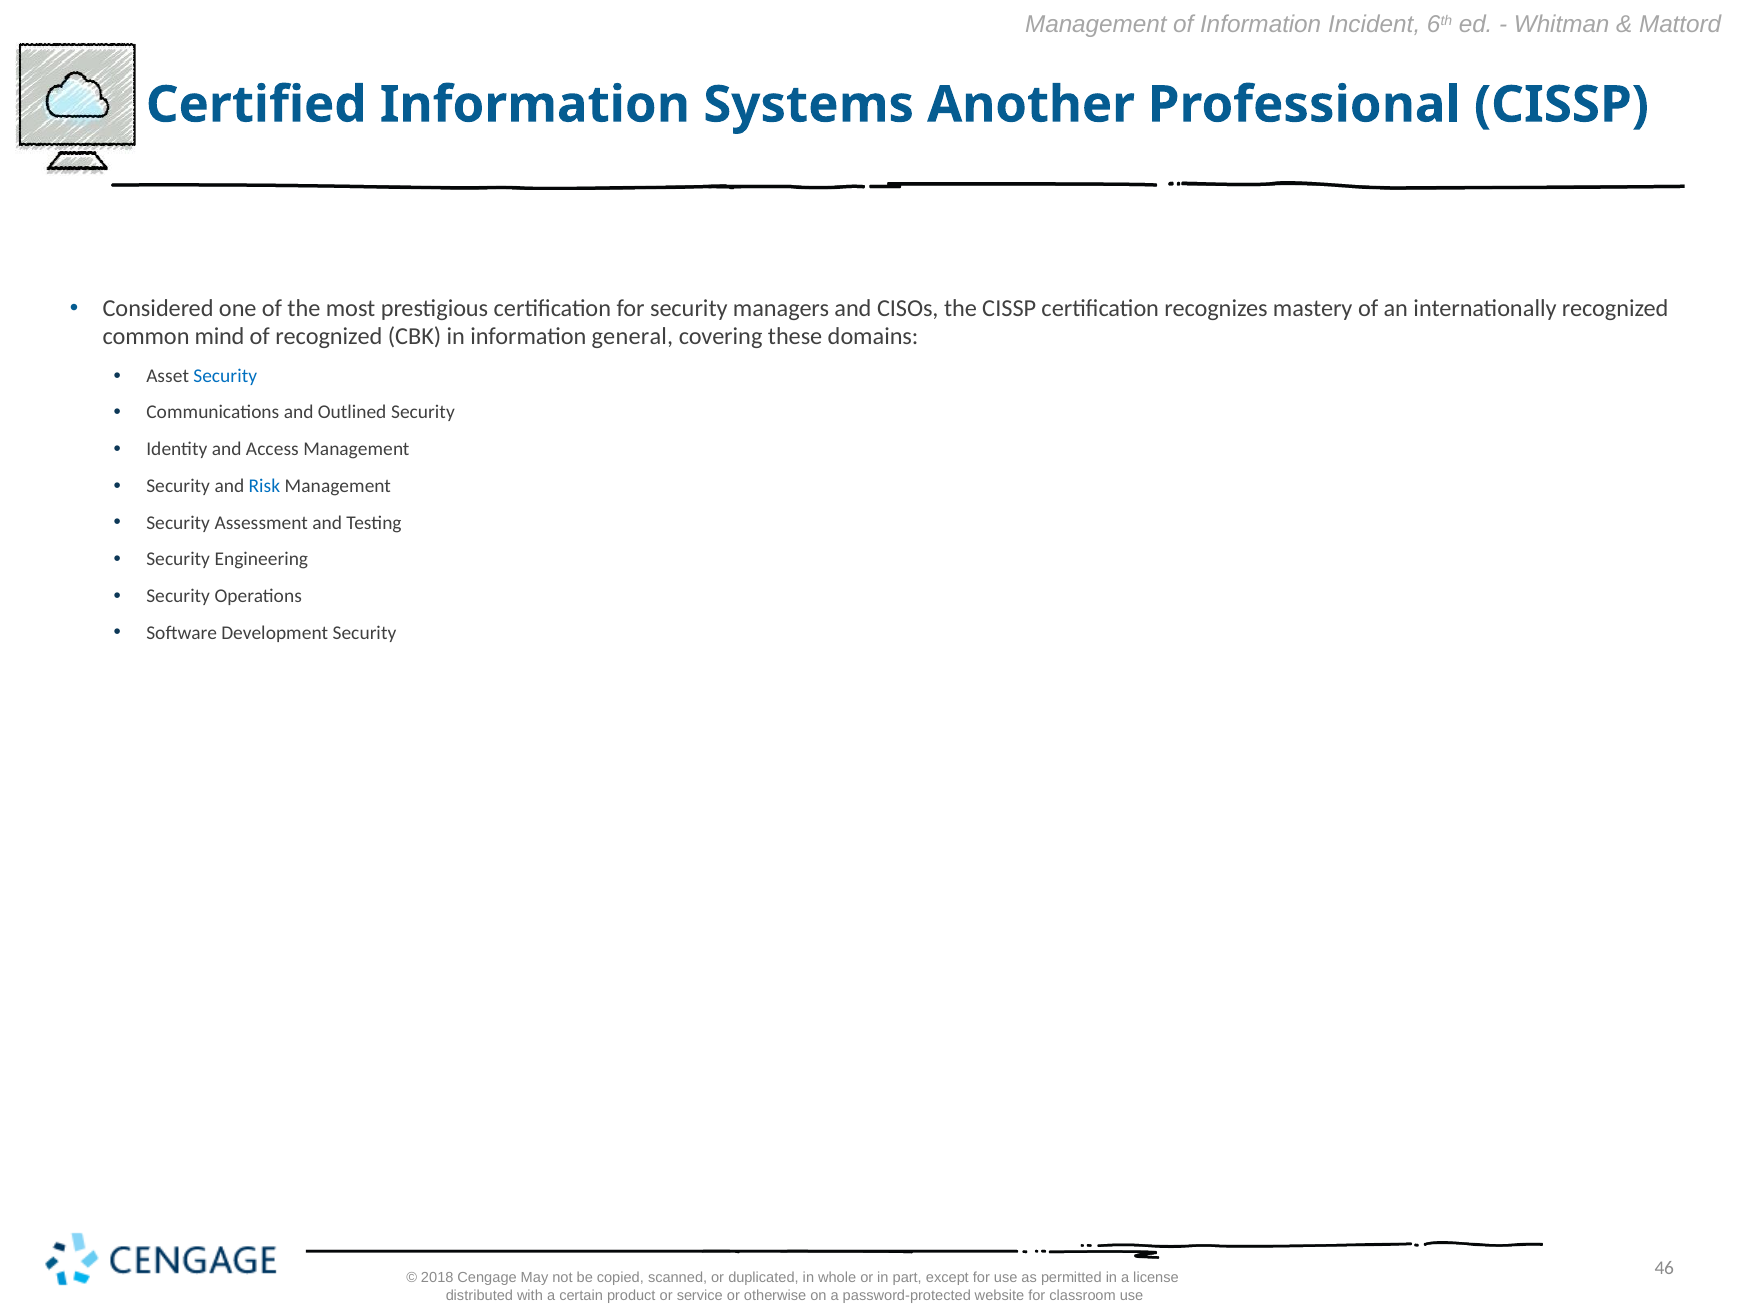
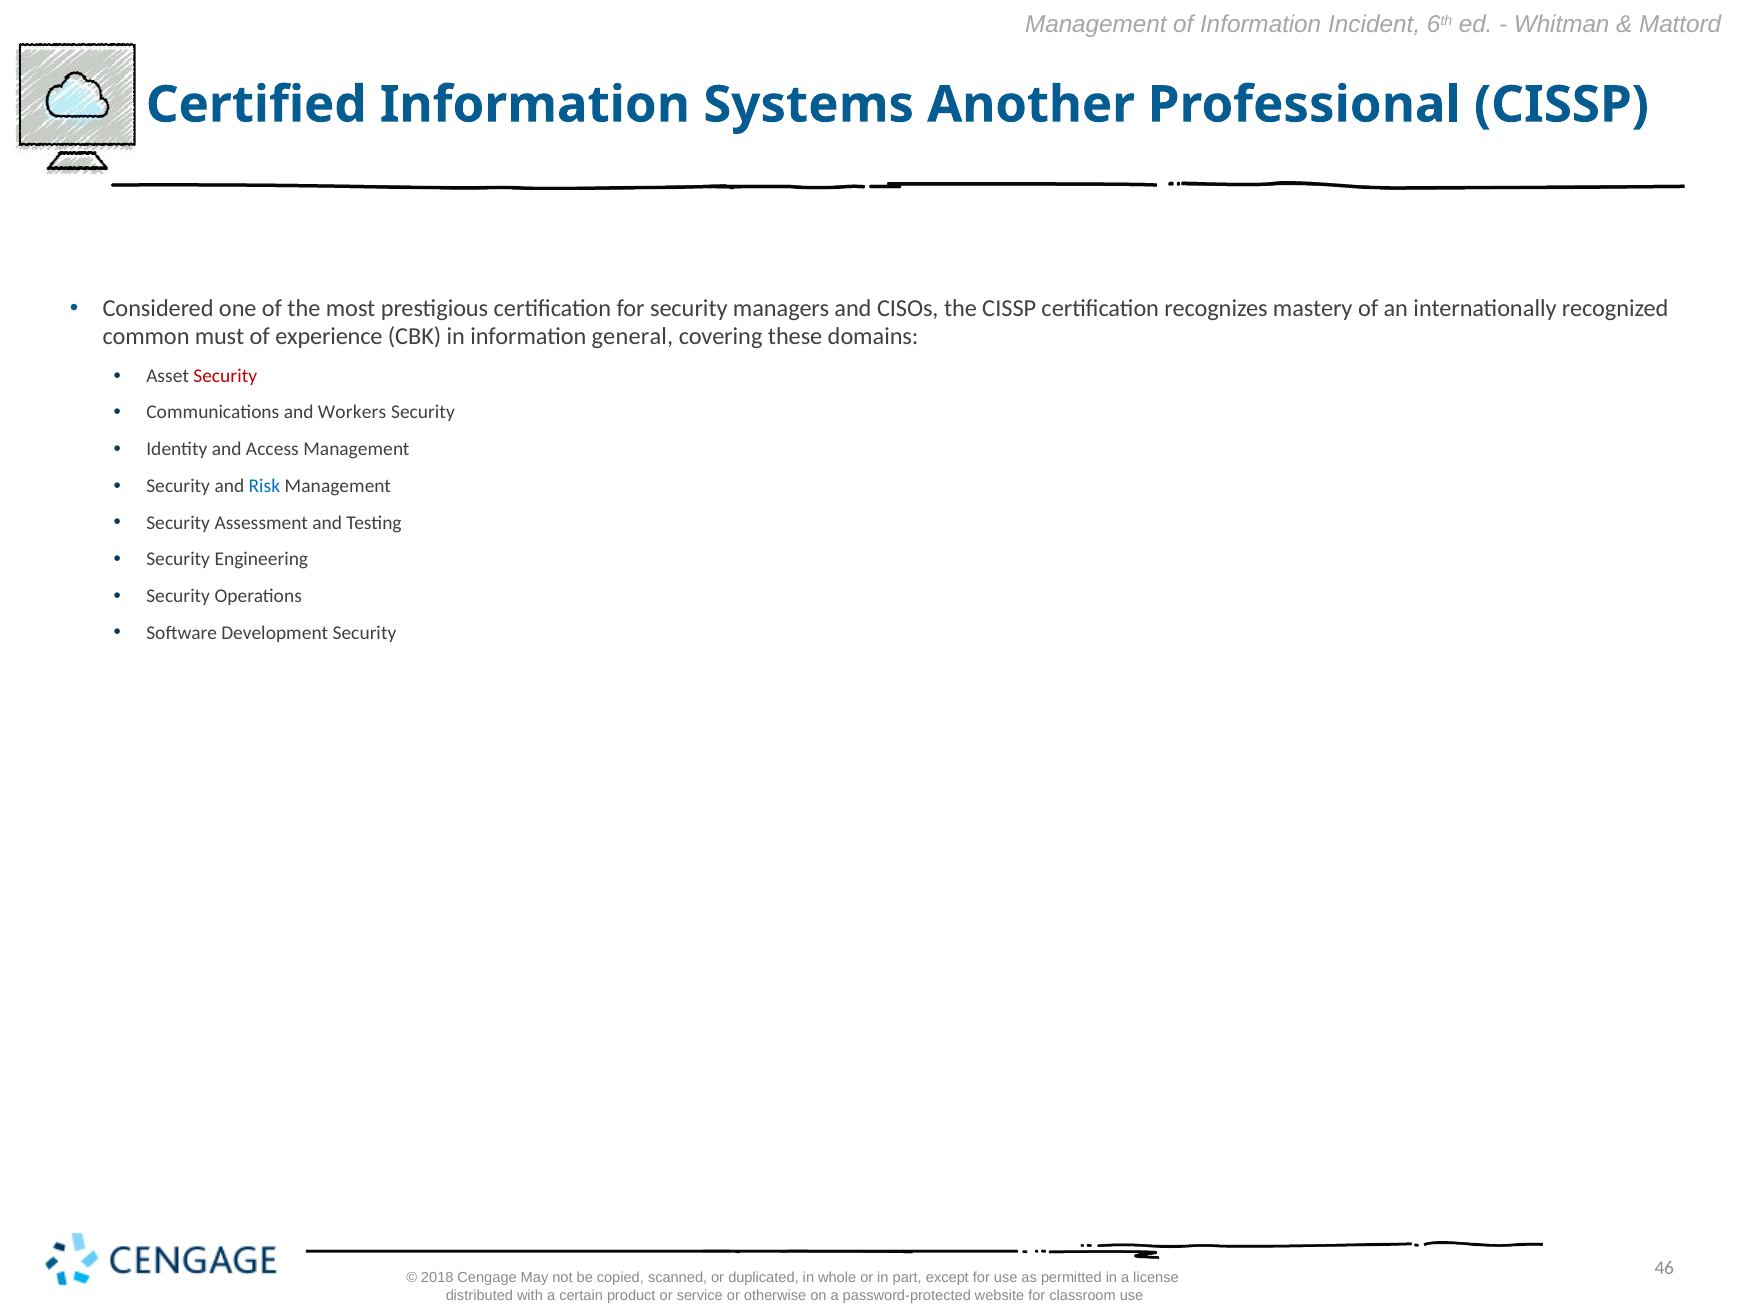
mind: mind -> must (220, 336)
of recognized: recognized -> experience (329, 336)
Security colour: blue -> red (225, 376)
Outlined: Outlined -> Workers (352, 413)
